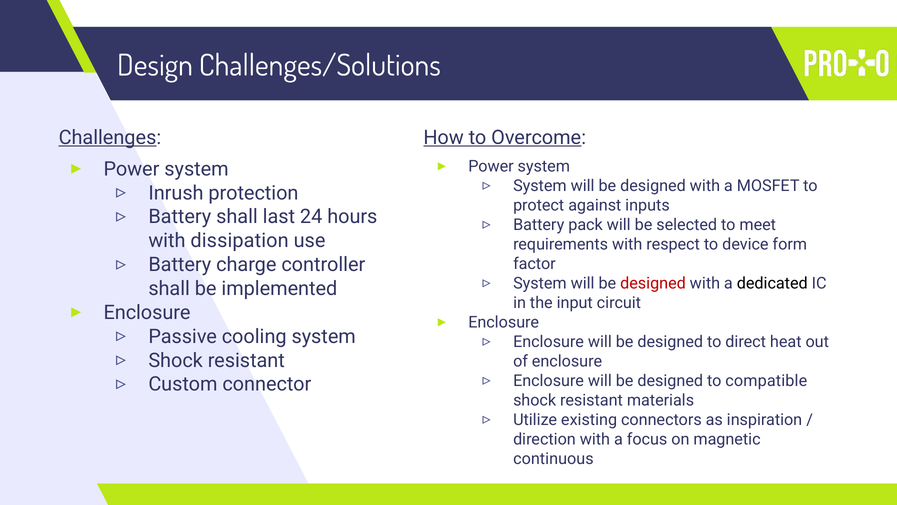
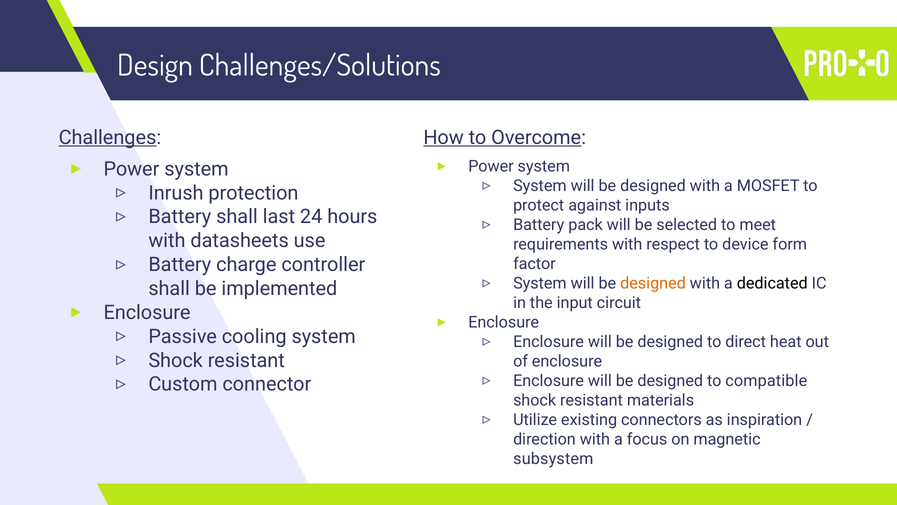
dissipation: dissipation -> datasheets (240, 241)
designed colour: red -> orange (653, 283)
continuous: continuous -> subsystem (553, 458)
